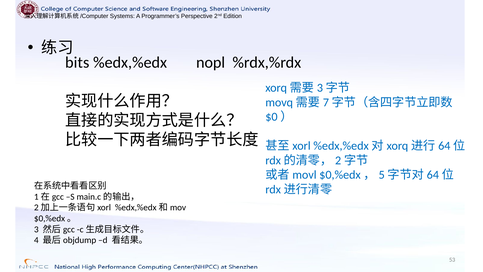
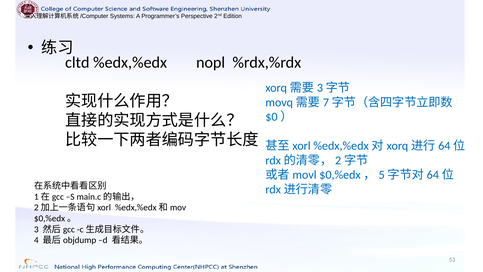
bits: bits -> cltd (77, 62)
